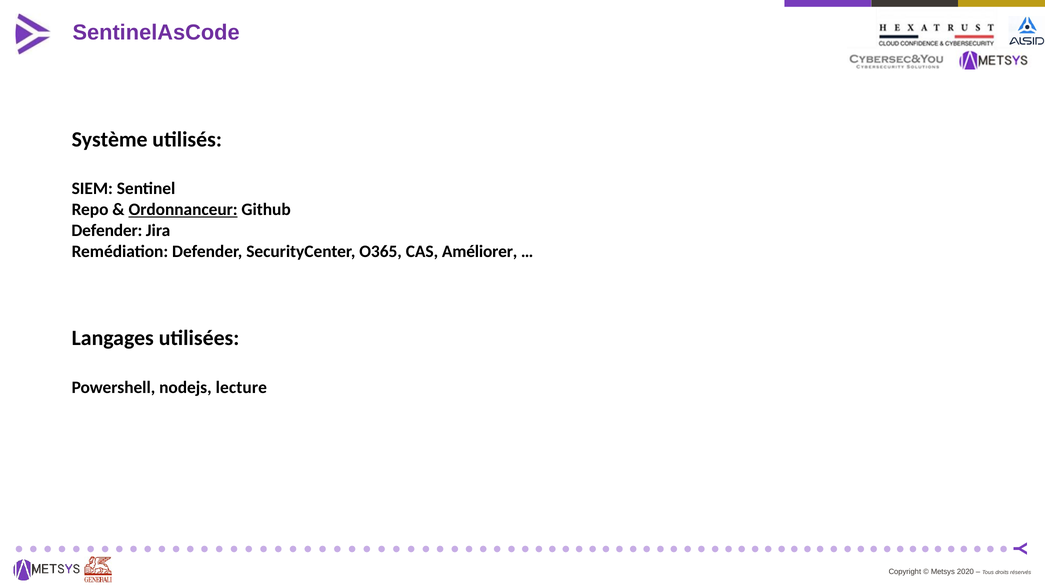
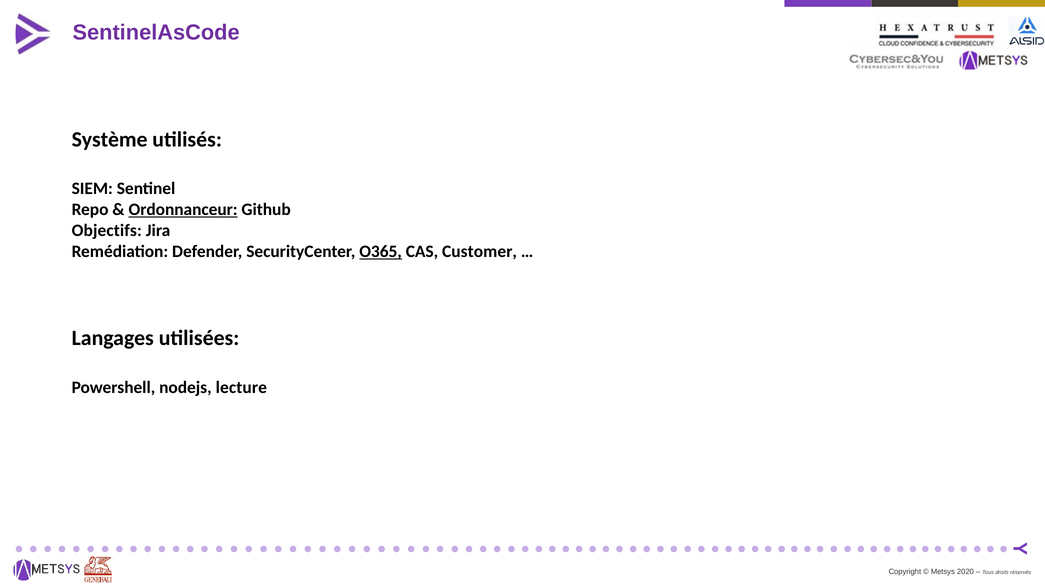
Defender: Defender -> Objectifs (107, 230)
O365 underline: none -> present (381, 251)
Améliorer: Améliorer -> Customer (480, 251)
